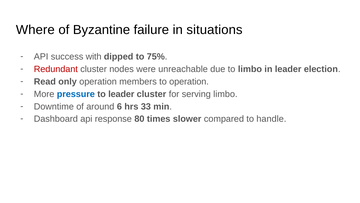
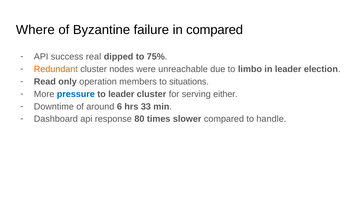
in situations: situations -> compared (215, 30)
with: with -> real (93, 57)
Redundant colour: red -> orange (56, 69)
to operation: operation -> situations (189, 81)
serving limbo: limbo -> either (225, 94)
